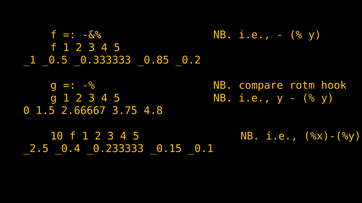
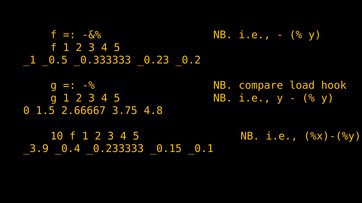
_0.85: _0.85 -> _0.23 (153, 60)
rotm: rotm -> load (302, 86)
_2.5: _2.5 -> _3.9 (36, 149)
